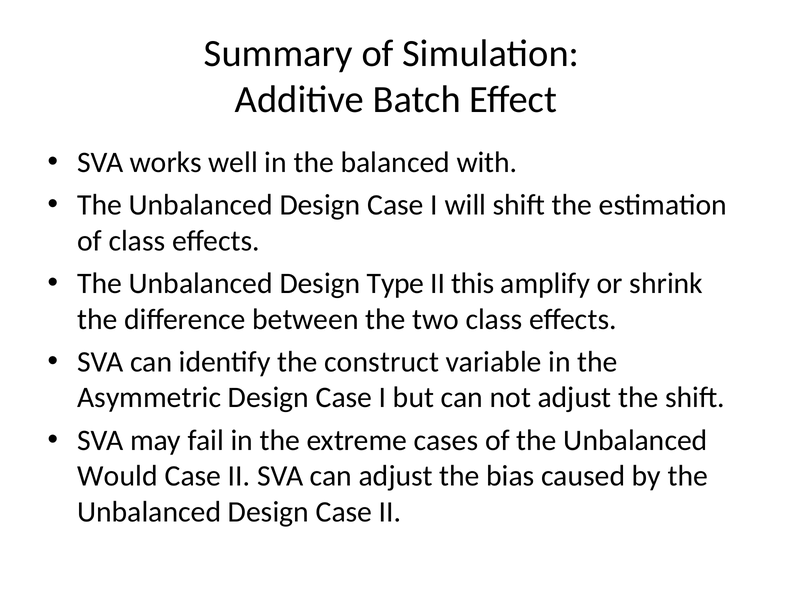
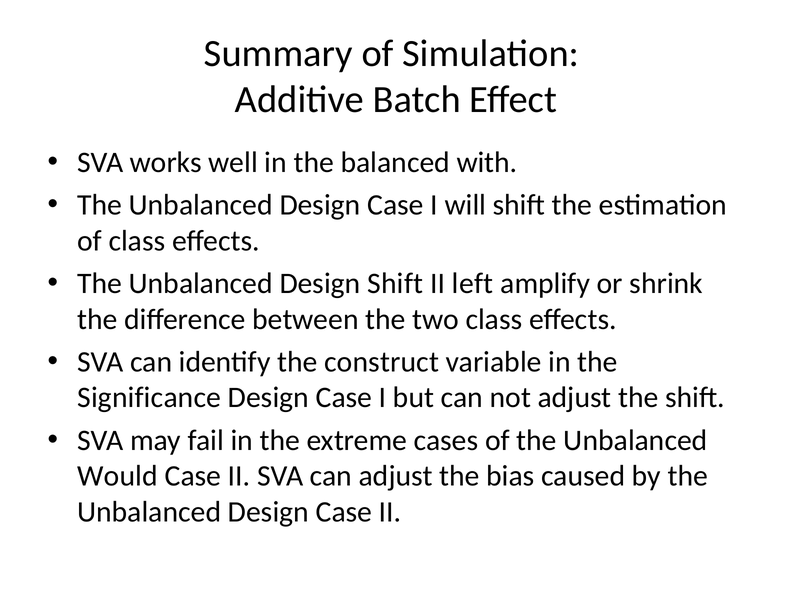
Design Type: Type -> Shift (395, 284)
this: this -> left (473, 284)
Asymmetric: Asymmetric -> Significance (149, 398)
